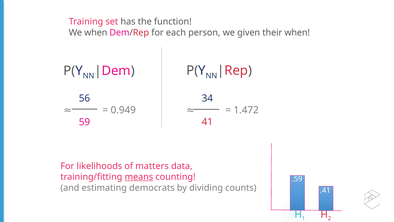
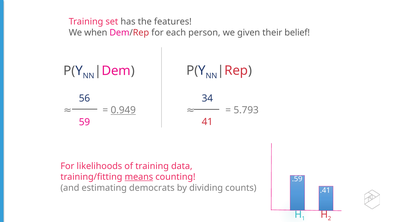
function: function -> features (173, 22)
their when: when -> belief (297, 33)
1.472: 1.472 -> 5.793 (246, 110)
0.949 underline: none -> present (123, 110)
of matters: matters -> training (152, 166)
